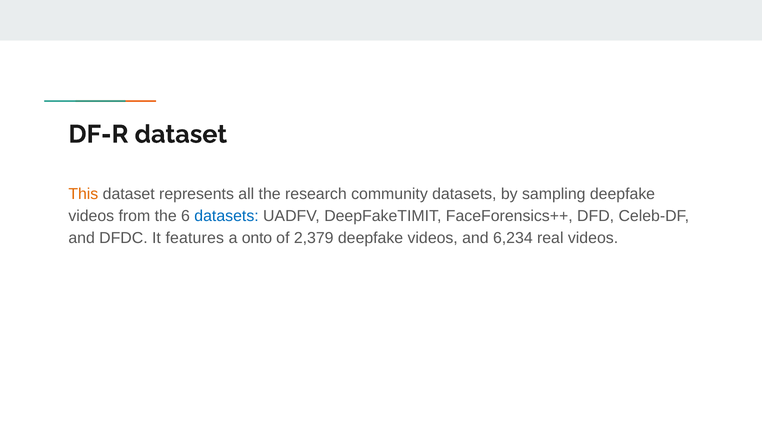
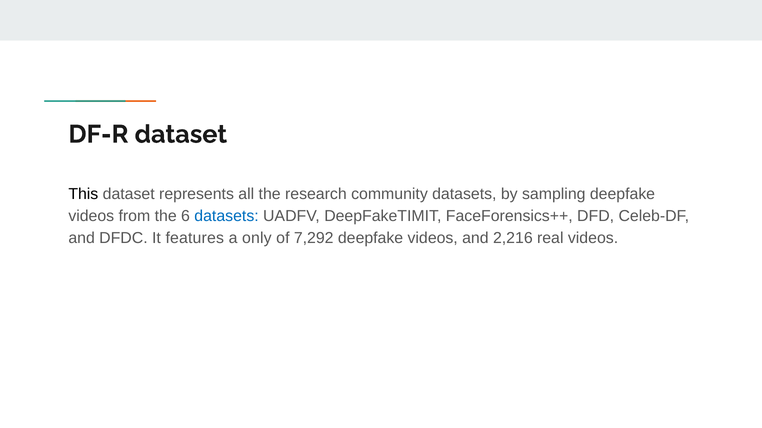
This colour: orange -> black (83, 194)
onto: onto -> only (257, 238)
2,379: 2,379 -> 7,292 (314, 238)
6,234: 6,234 -> 2,216 (513, 238)
